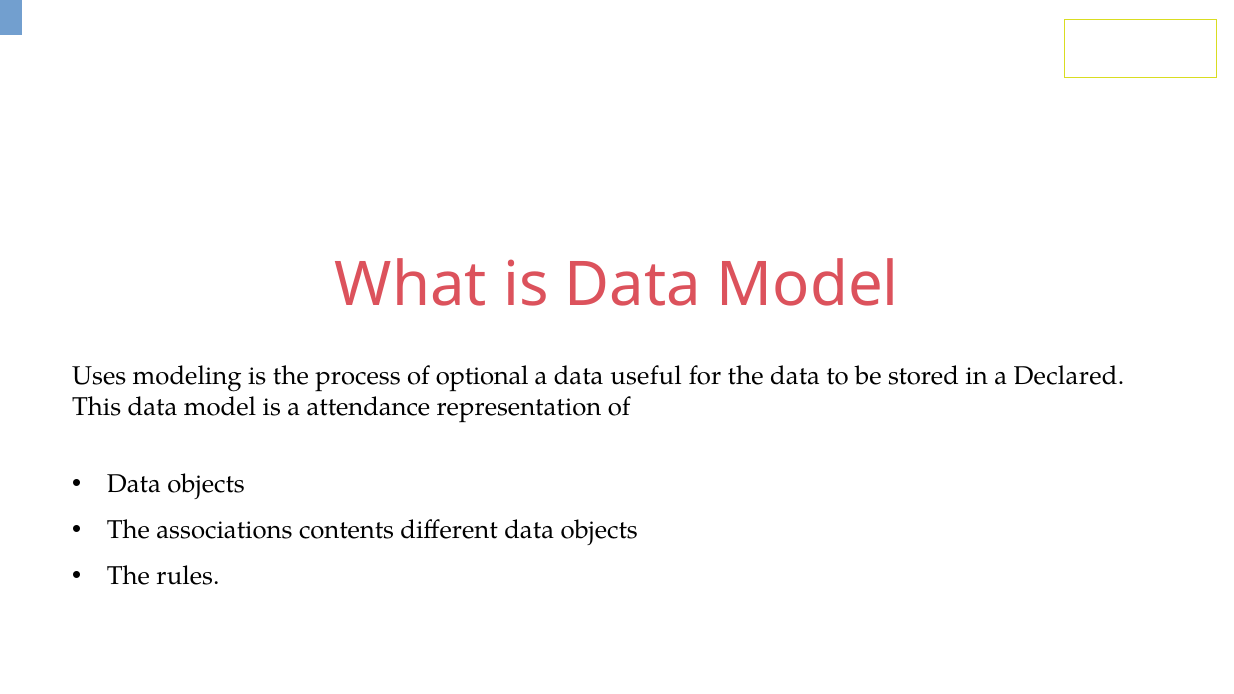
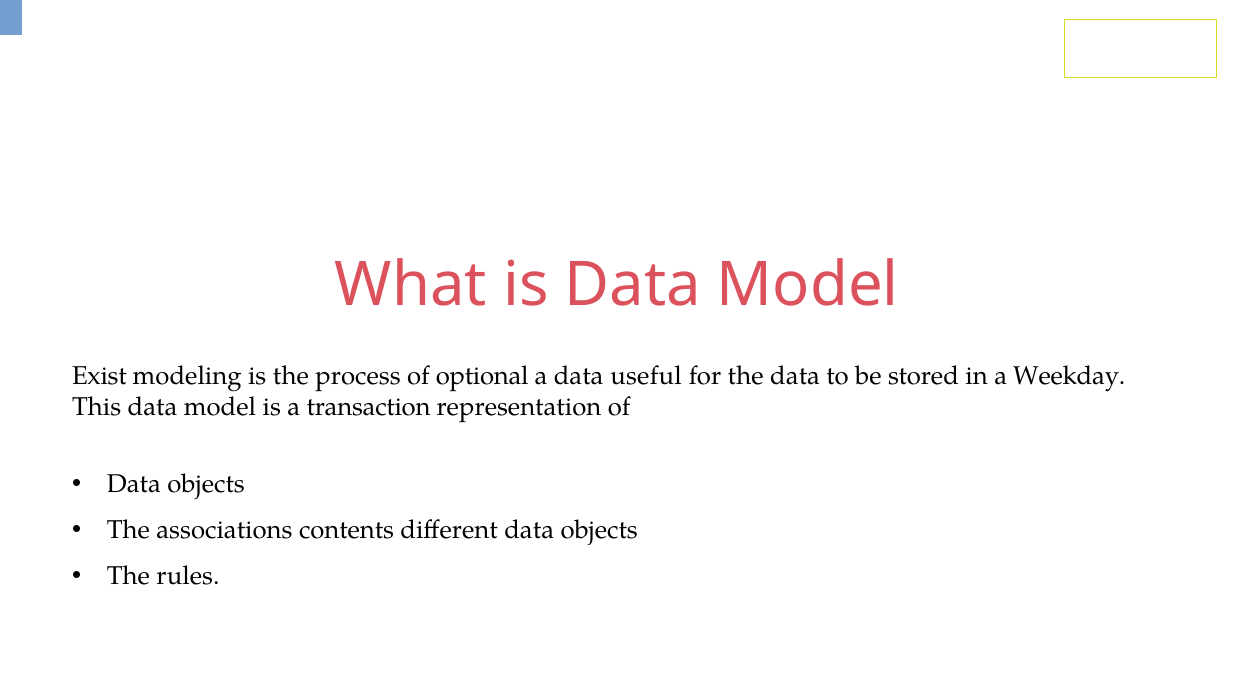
Uses: Uses -> Exist (99, 376)
Declared: Declared -> Weekday (1069, 376)
attendance: attendance -> transaction (369, 407)
